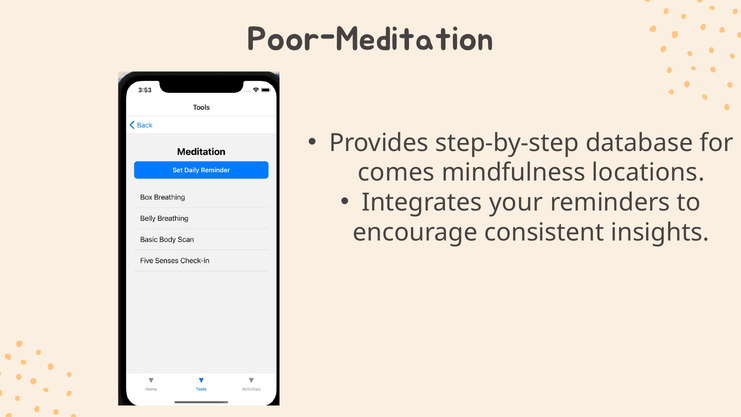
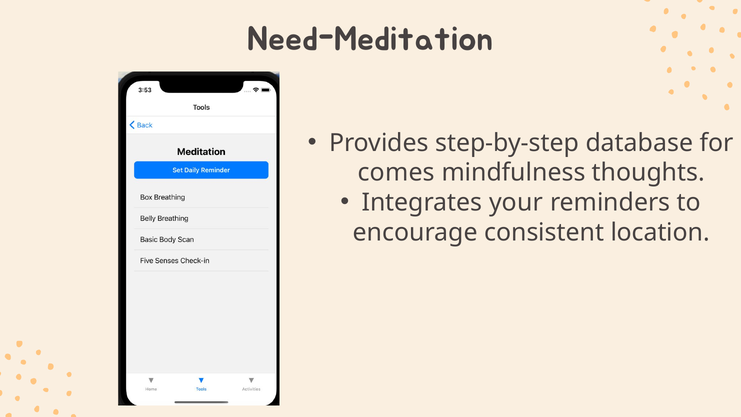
Poor-Meditation: Poor-Meditation -> Need-Meditation (370, 39)
locations: locations -> thoughts (648, 173)
insights: insights -> location (660, 232)
